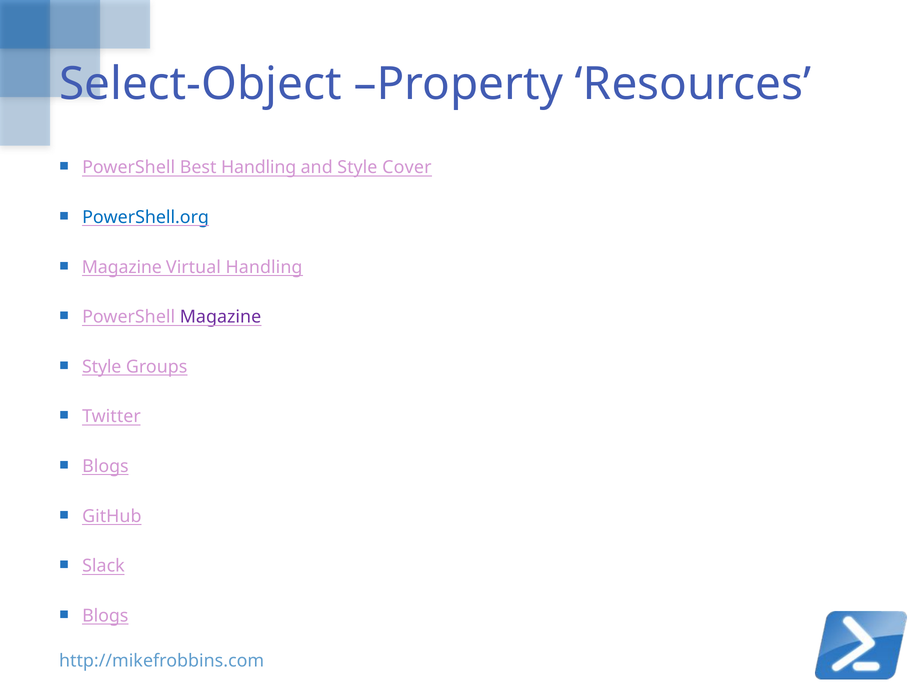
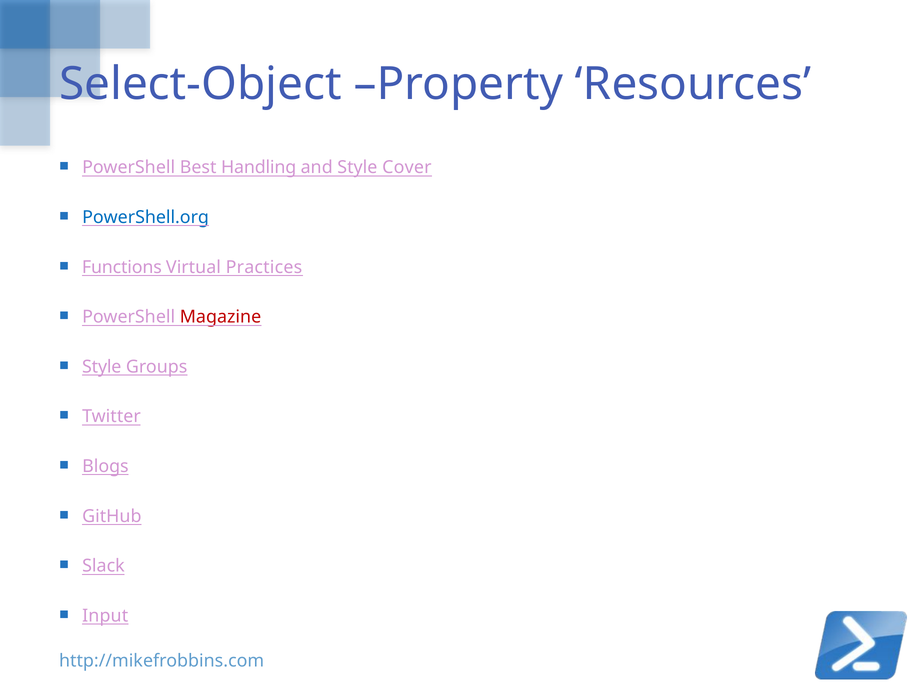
Magazine: Magazine -> Functions (122, 267)
Virtual Handling: Handling -> Practices (264, 267)
Magazine colour: purple -> red (220, 317)
Blogs: Blogs -> Input (105, 616)
